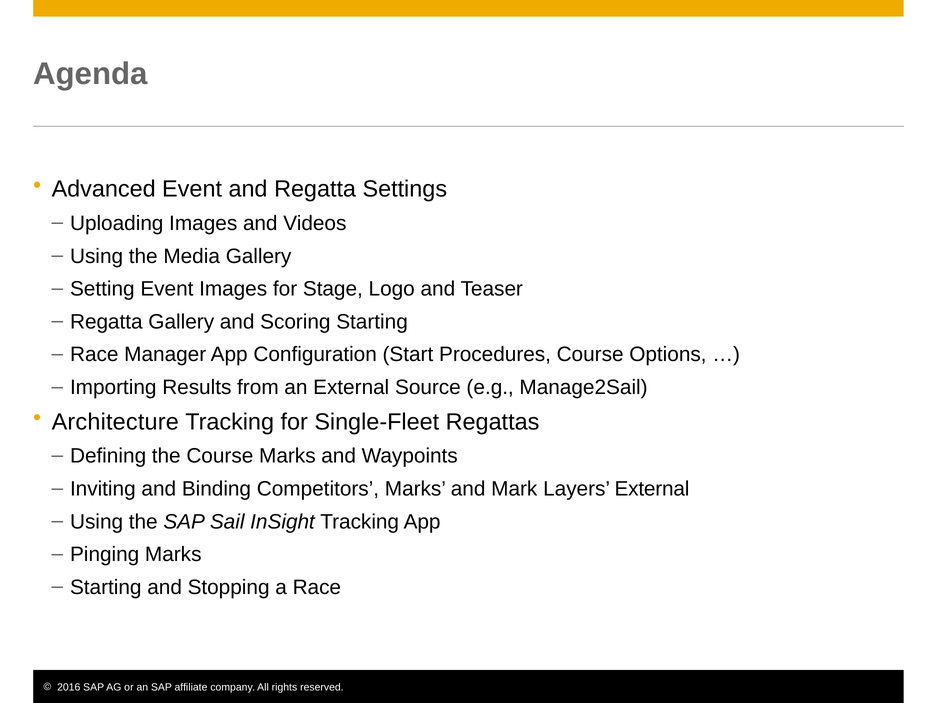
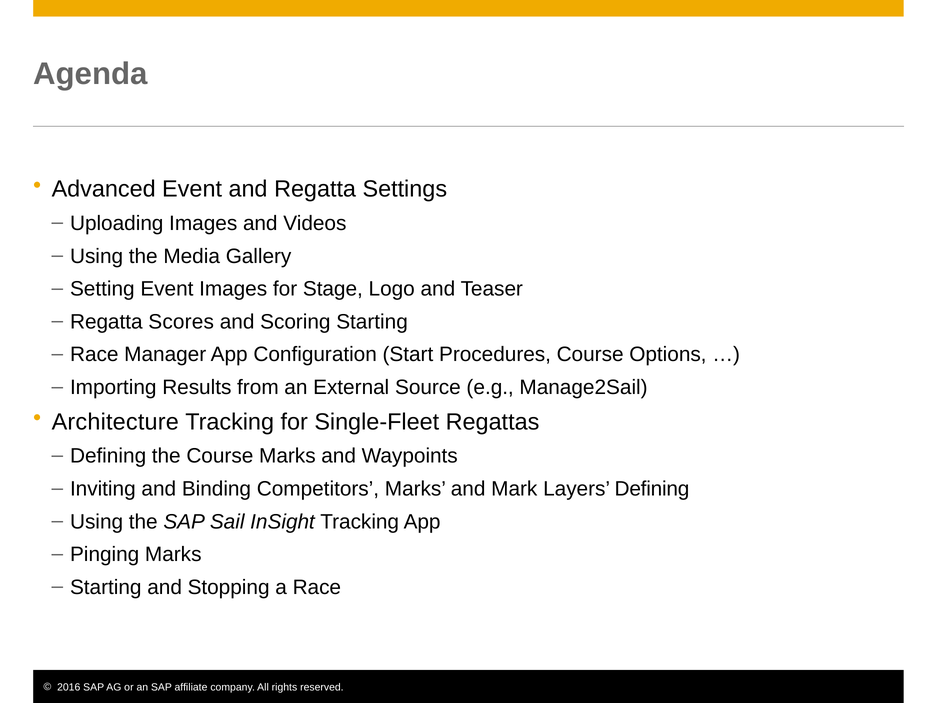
Regatta Gallery: Gallery -> Scores (181, 322)
Layers External: External -> Defining (652, 489)
